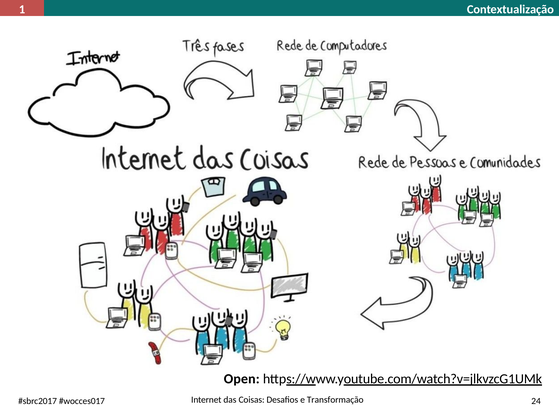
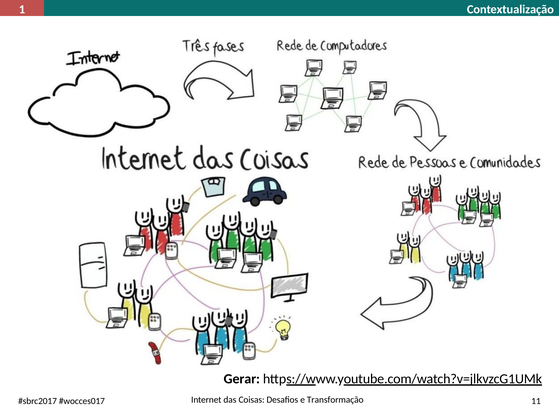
Open: Open -> Gerar (242, 379)
24: 24 -> 11 (536, 401)
